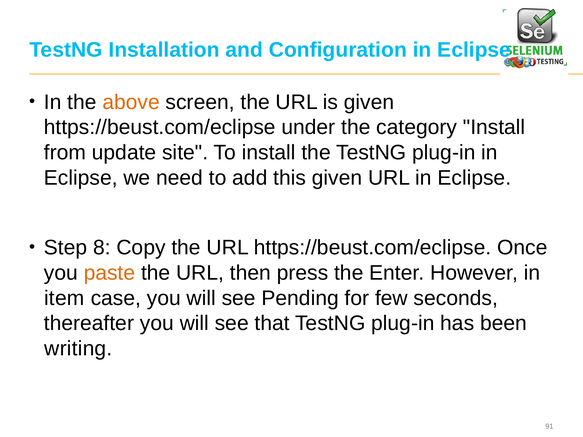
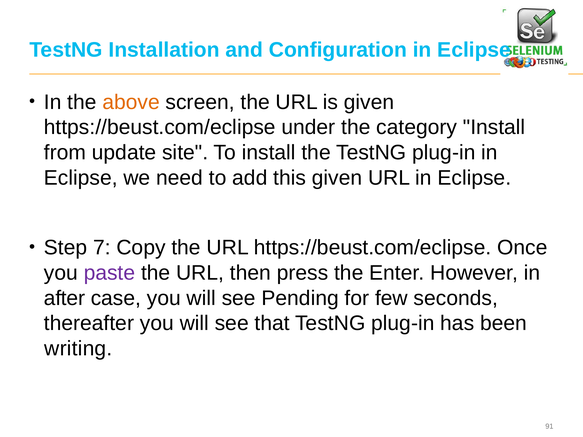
8: 8 -> 7 (102, 248)
paste colour: orange -> purple (109, 273)
item: item -> after (64, 298)
